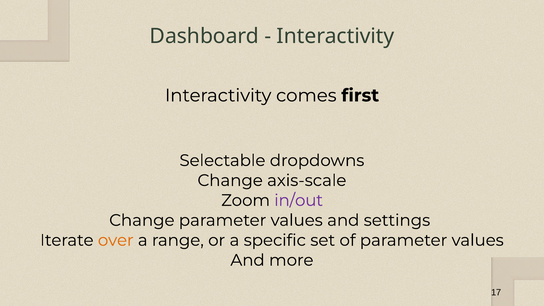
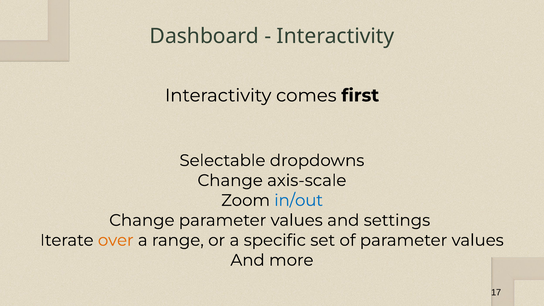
in/out colour: purple -> blue (299, 200)
